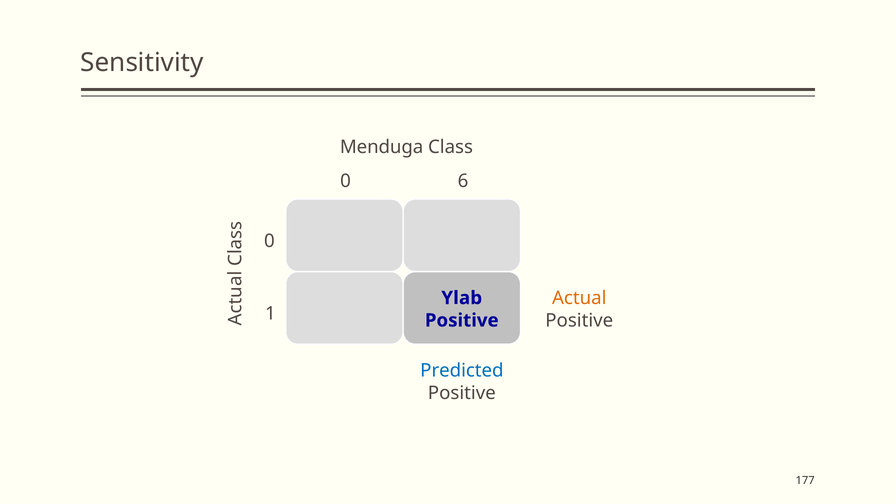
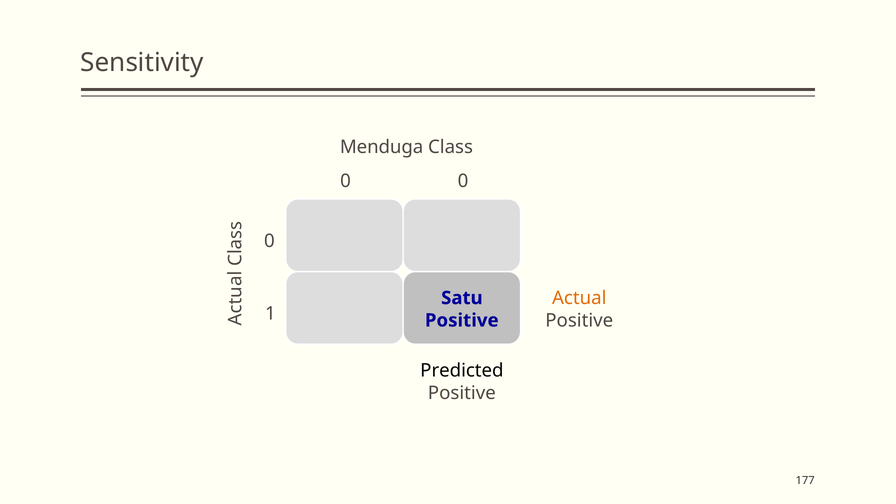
0 6: 6 -> 0 (463, 181)
Ylab: Ylab -> Satu (462, 298)
Predicted colour: blue -> black (462, 371)
